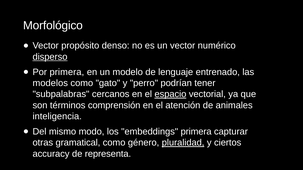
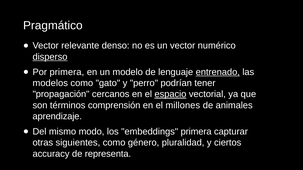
Morfológico: Morfológico -> Pragmático (53, 25)
propósito: propósito -> relevante (80, 46)
entrenado underline: none -> present (218, 72)
subpalabras: subpalabras -> propagación (61, 94)
atención: atención -> millones (183, 106)
inteligencia: inteligencia -> aprendizaje (57, 117)
gramatical: gramatical -> siguientes (78, 143)
pluralidad underline: present -> none (183, 143)
